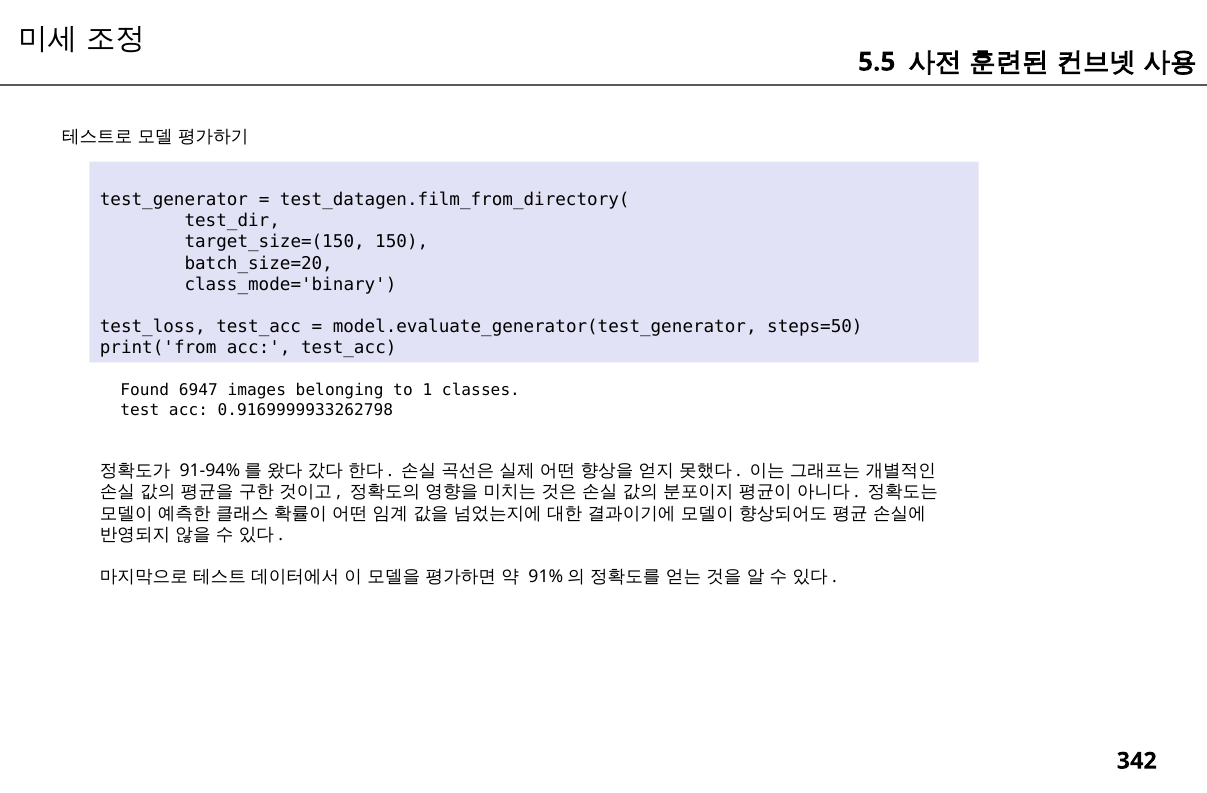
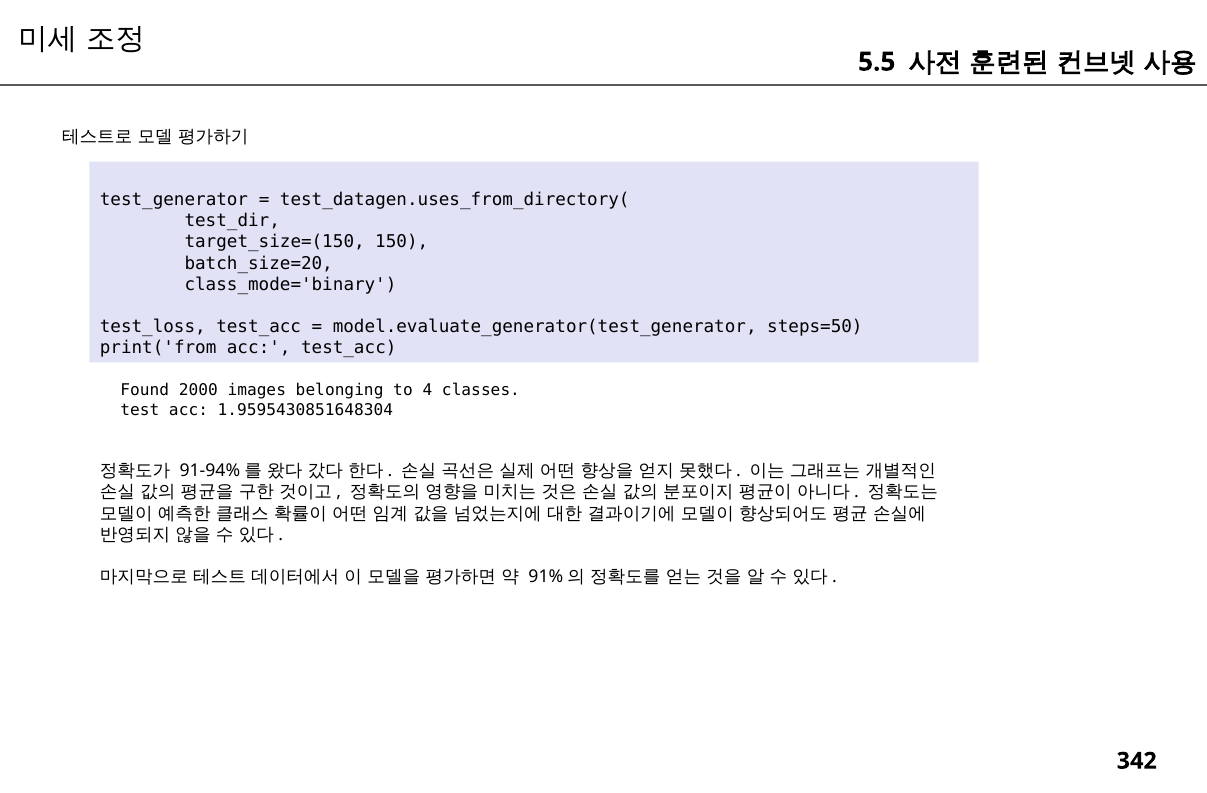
test_datagen.film_from_directory(: test_datagen.film_from_directory( -> test_datagen.uses_from_directory( (455, 200)
6947: 6947 -> 2000 (198, 390)
1: 1 -> 4 (427, 390)
0.9169999933262798: 0.9169999933262798 -> 1.9595430851648304 (305, 410)
